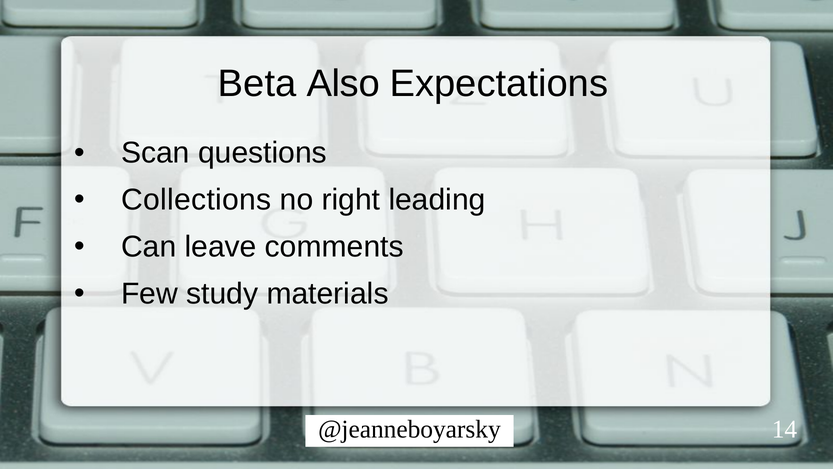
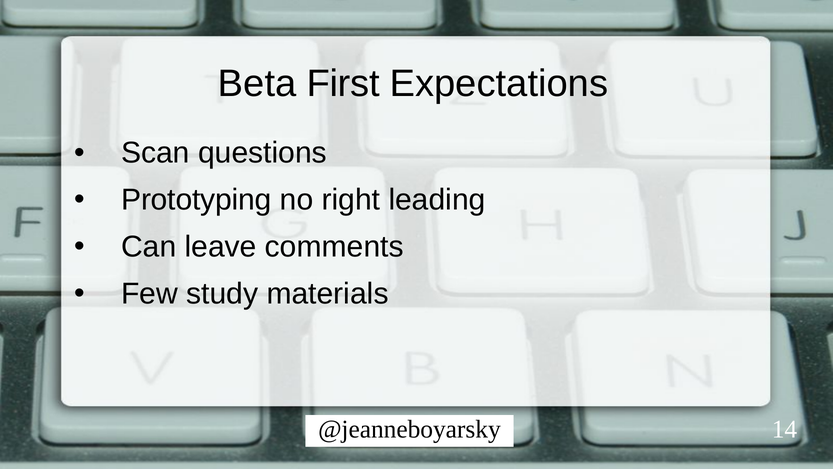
Also: Also -> First (343, 84)
Collections: Collections -> Prototyping (196, 200)
